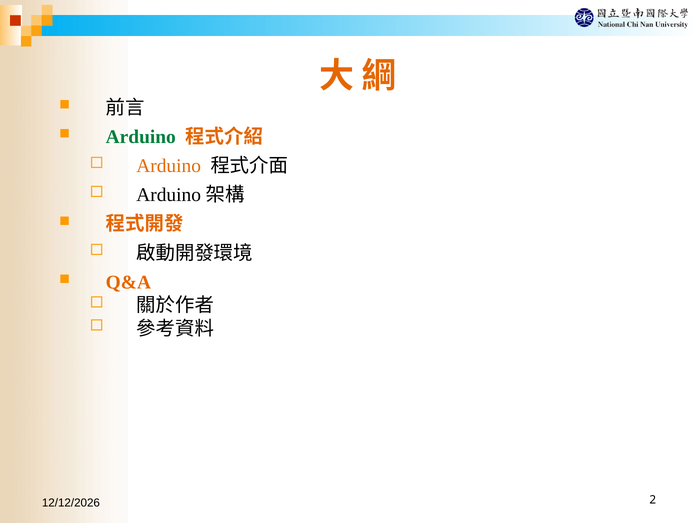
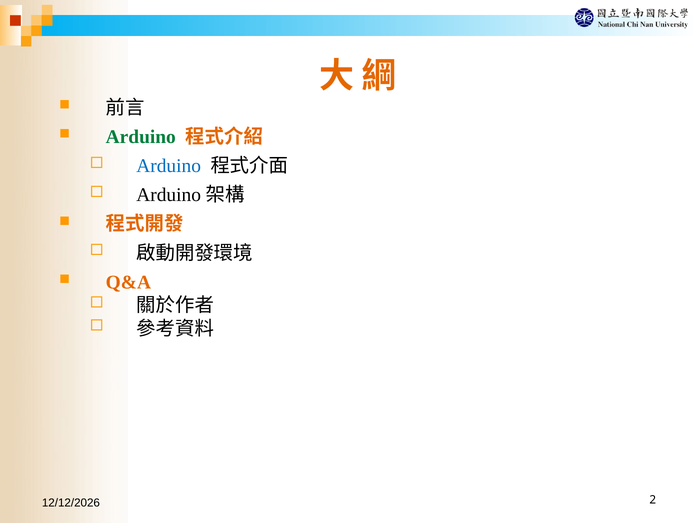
Arduino colour: orange -> blue (169, 166)
